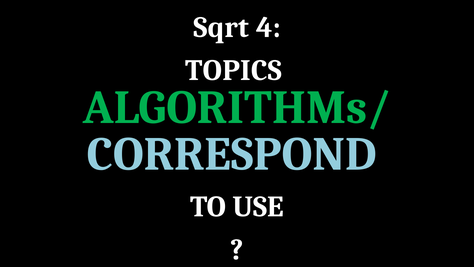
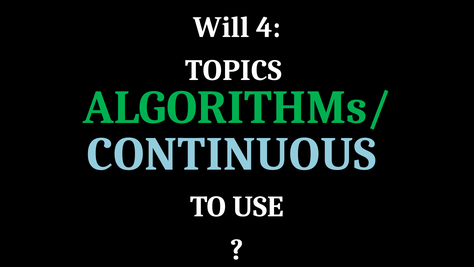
Sqrt: Sqrt -> Will (221, 27)
CORRESPOND: CORRESPOND -> CONTINUOUS (232, 154)
